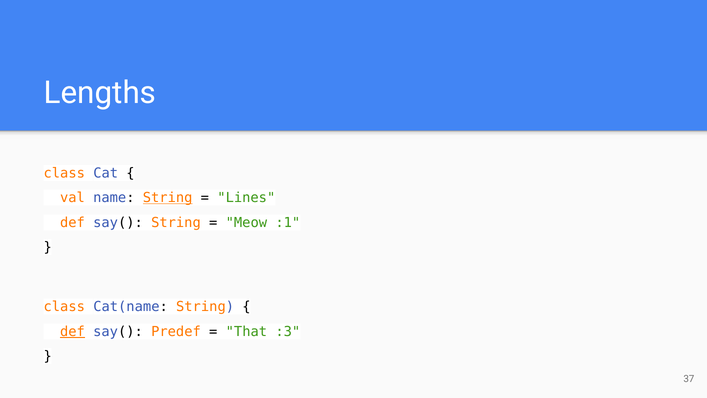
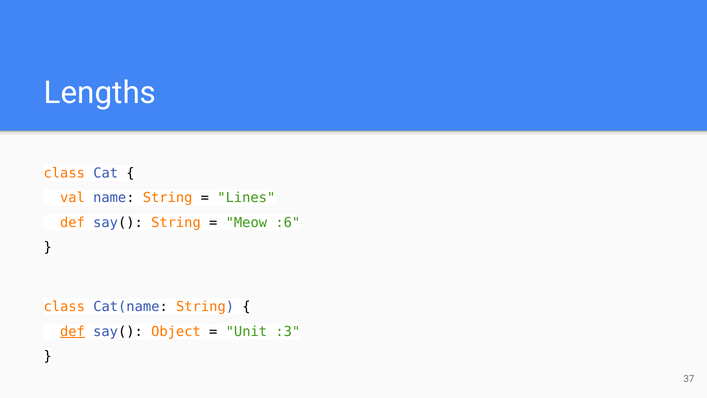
String underline: present -> none (168, 198)
:1: :1 -> :6 (288, 222)
Predef: Predef -> Object (176, 331)
That: That -> Unit (246, 331)
